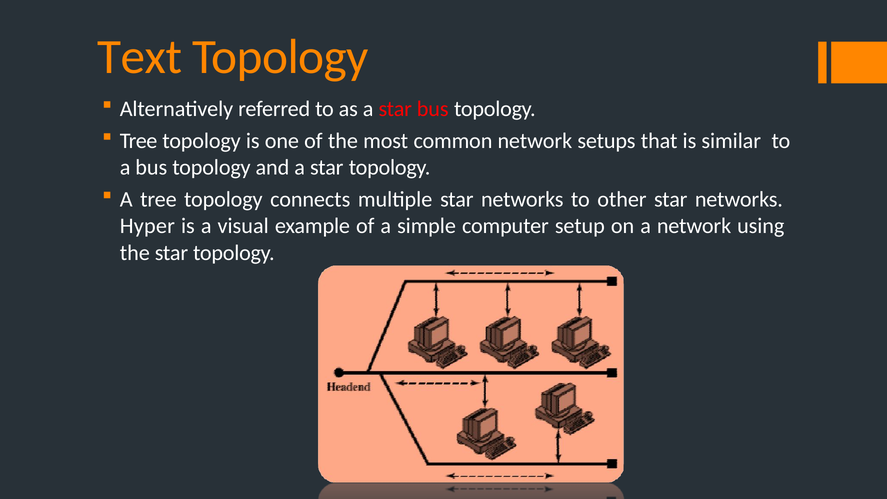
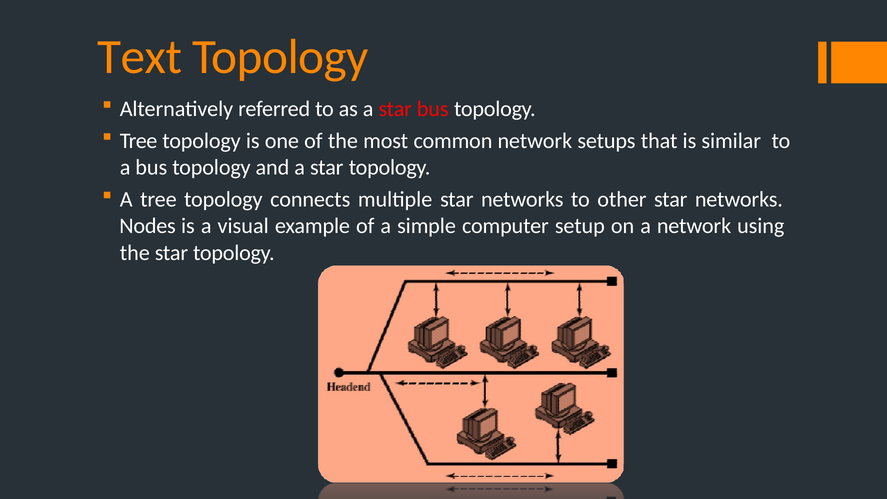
Hyper: Hyper -> Nodes (148, 226)
